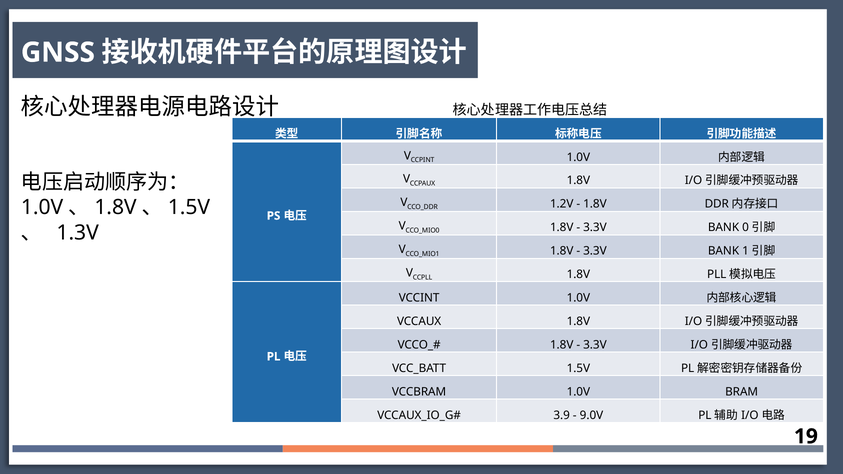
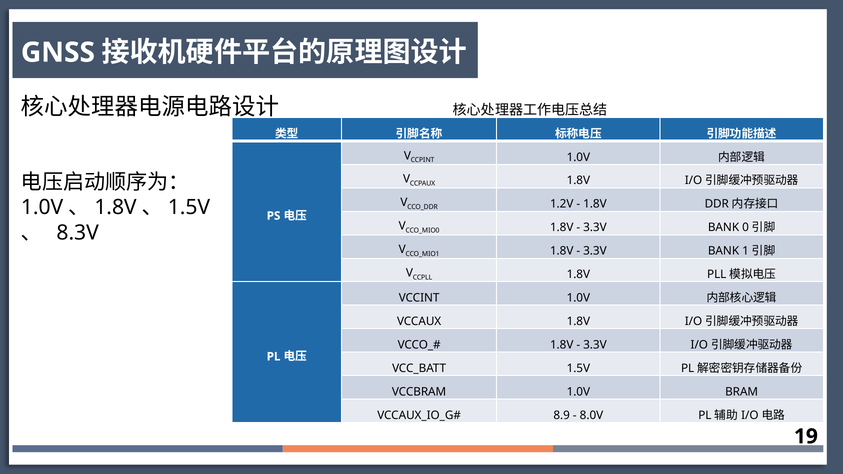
1.3V: 1.3V -> 8.3V (78, 233)
3.9: 3.9 -> 8.9 (562, 415)
9.0V: 9.0V -> 8.0V (591, 415)
